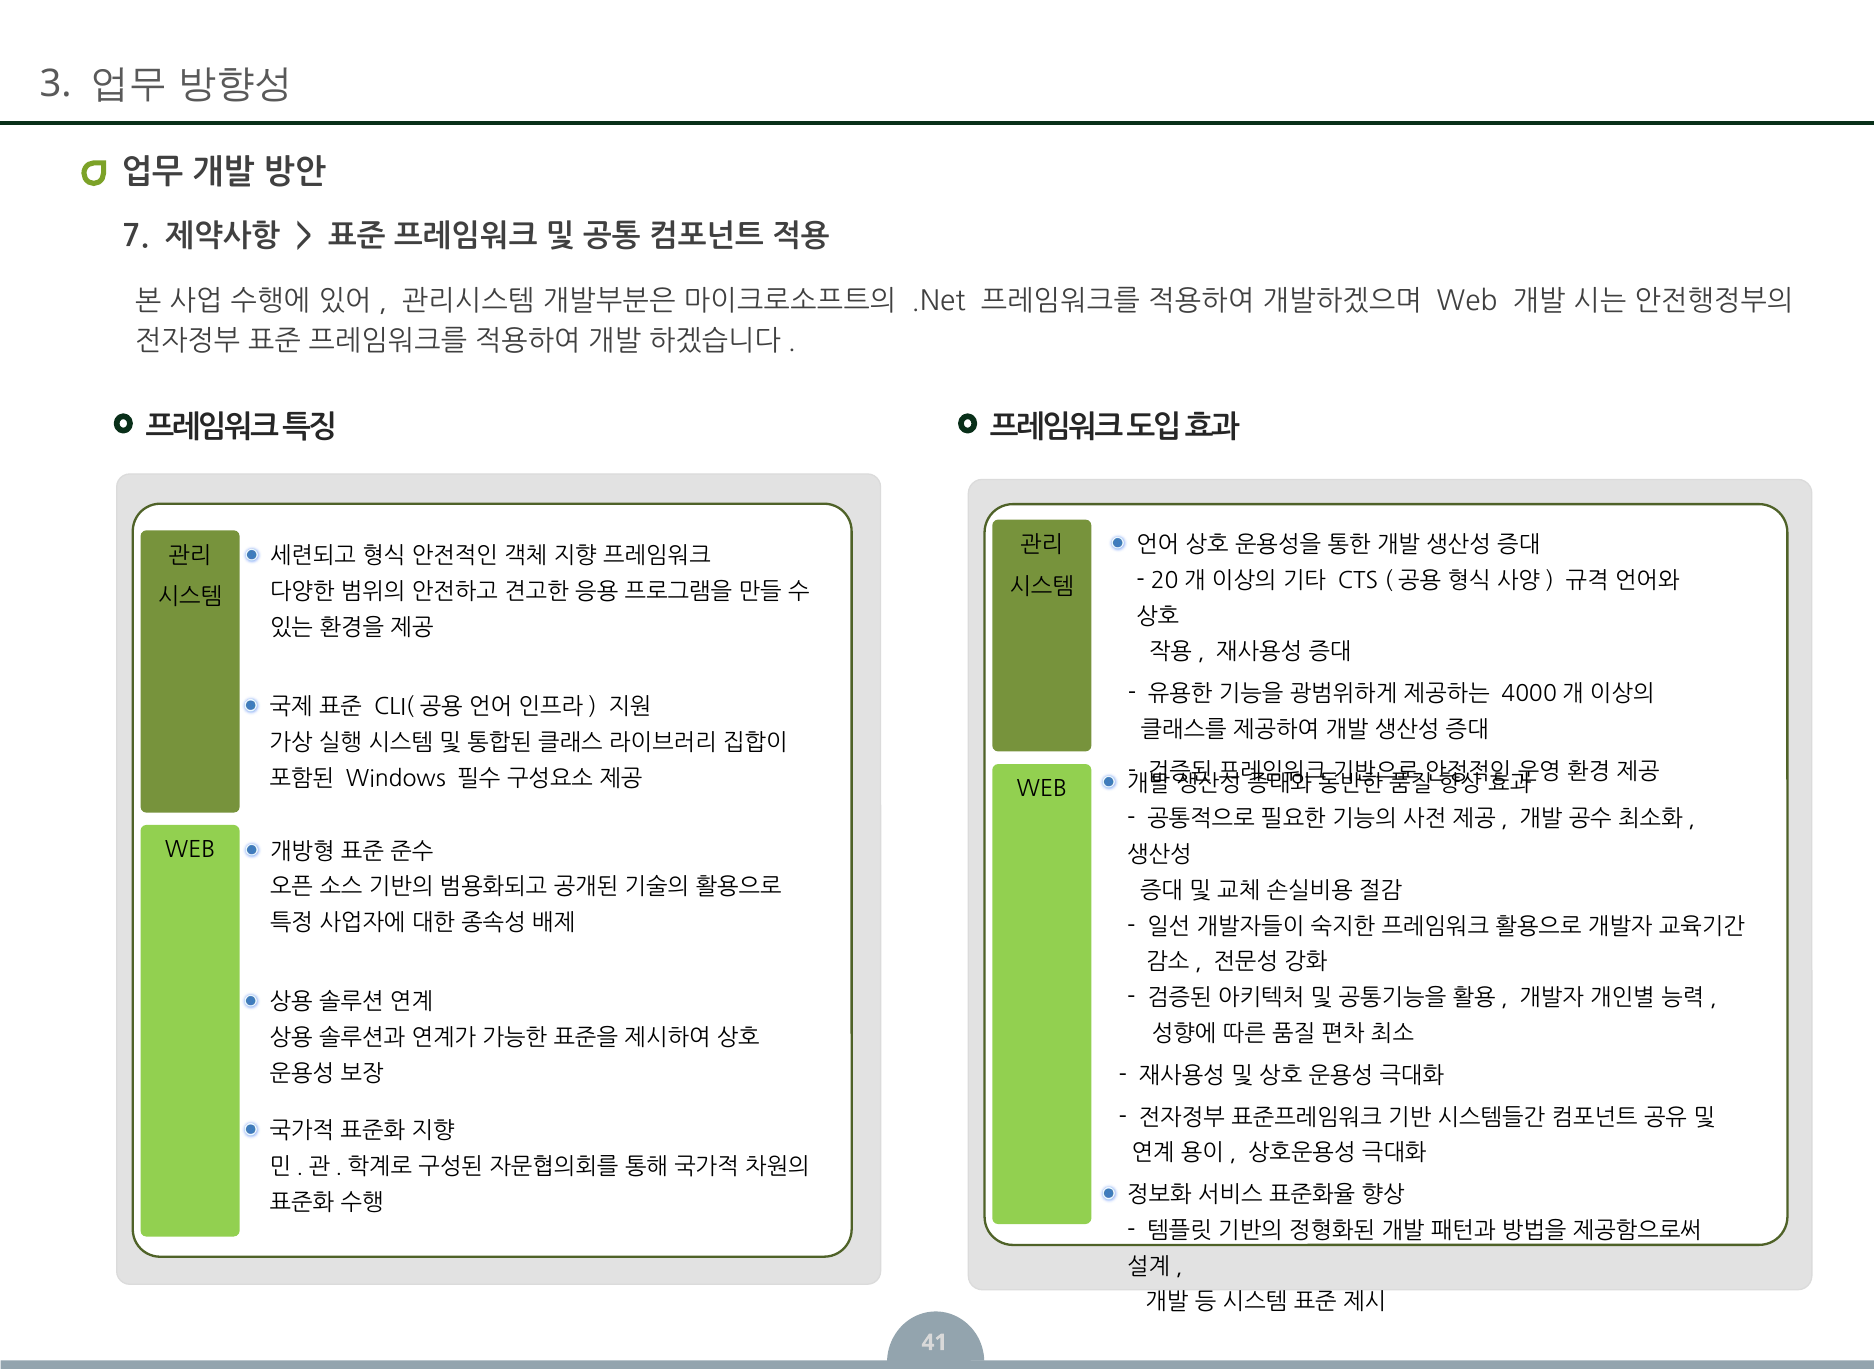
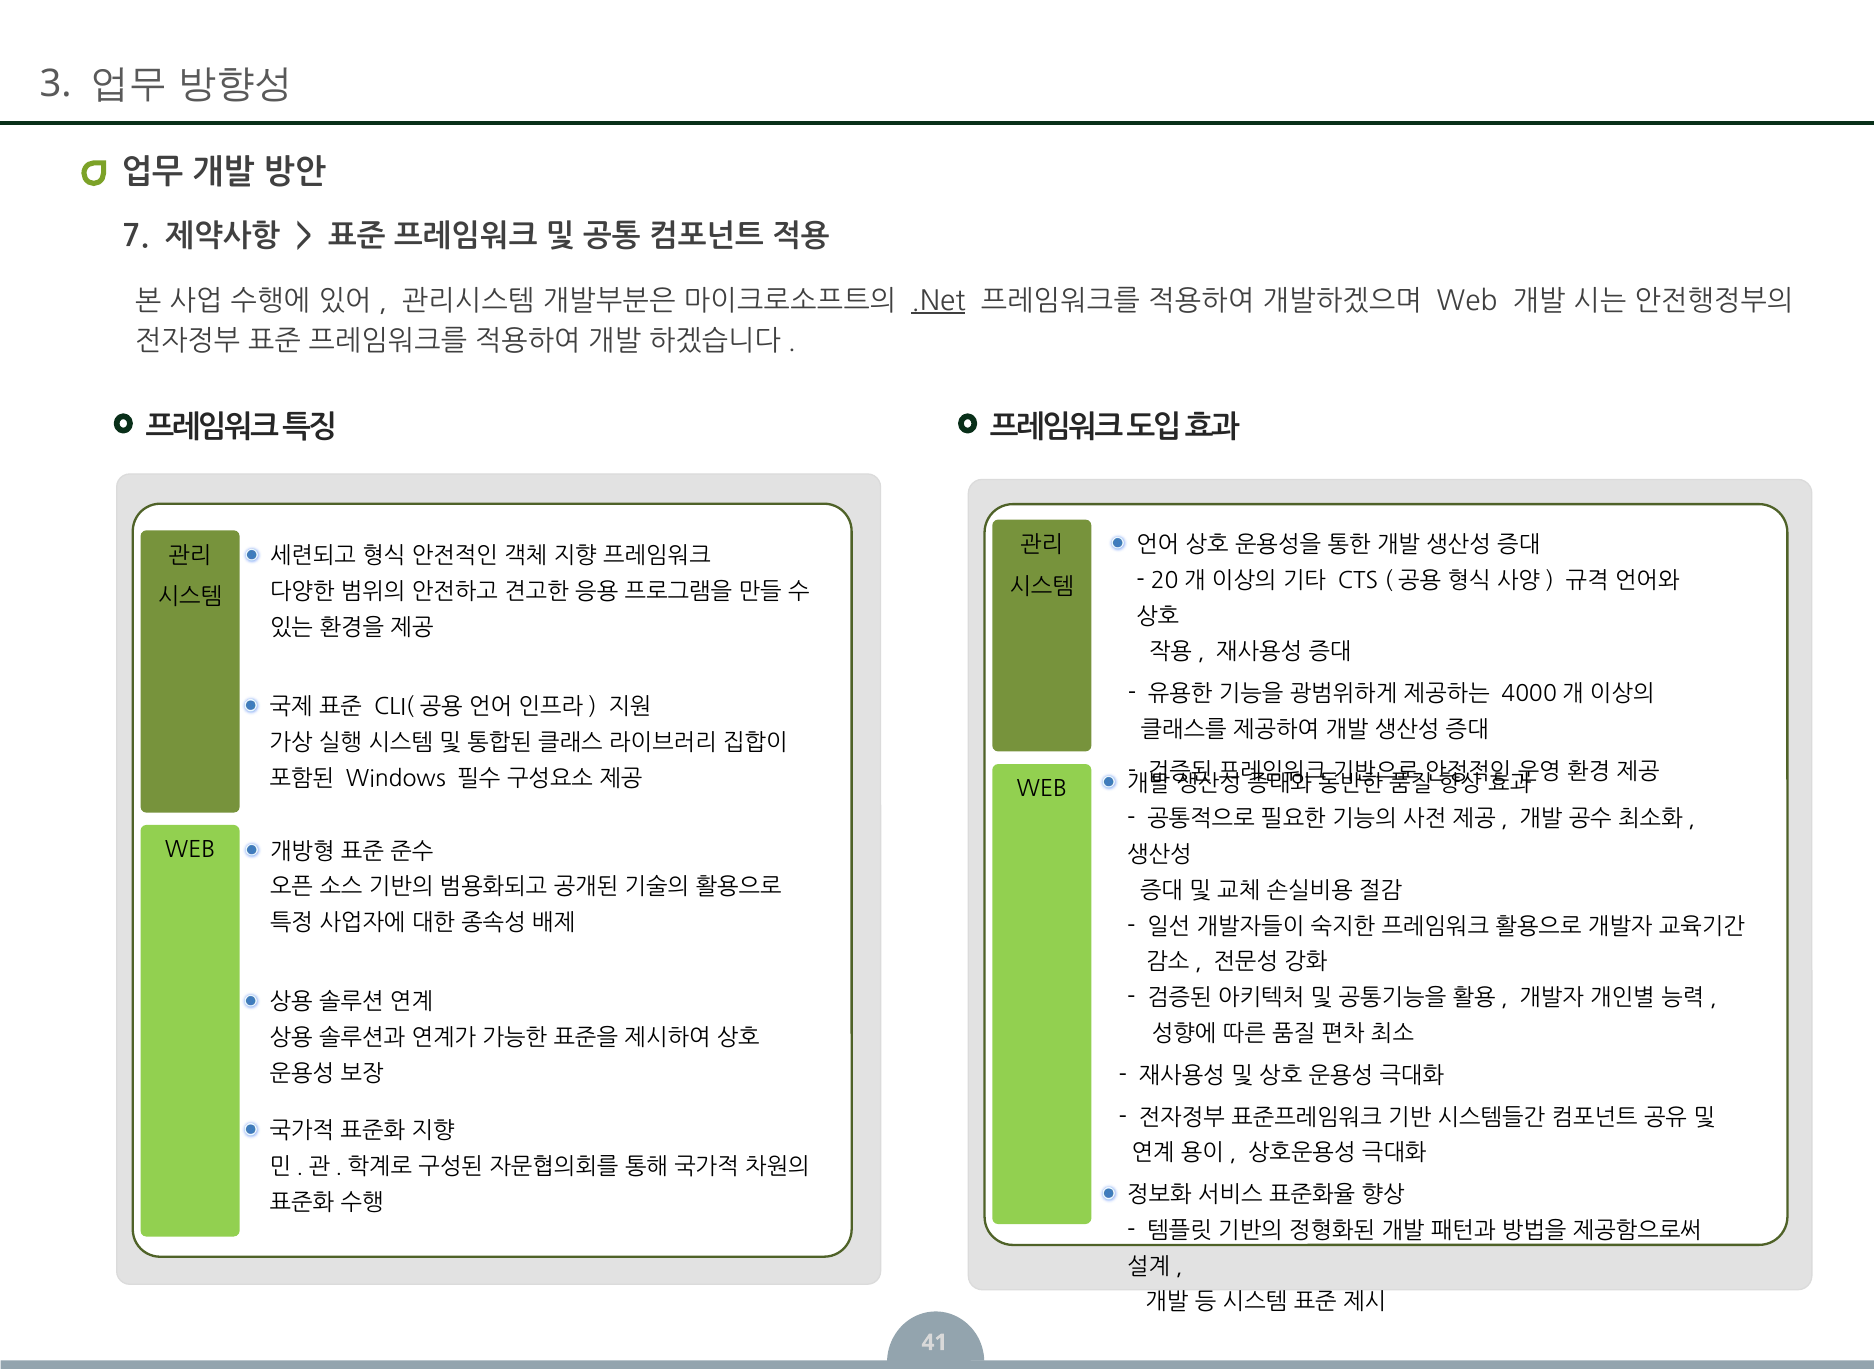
.Net underline: none -> present (938, 301)
